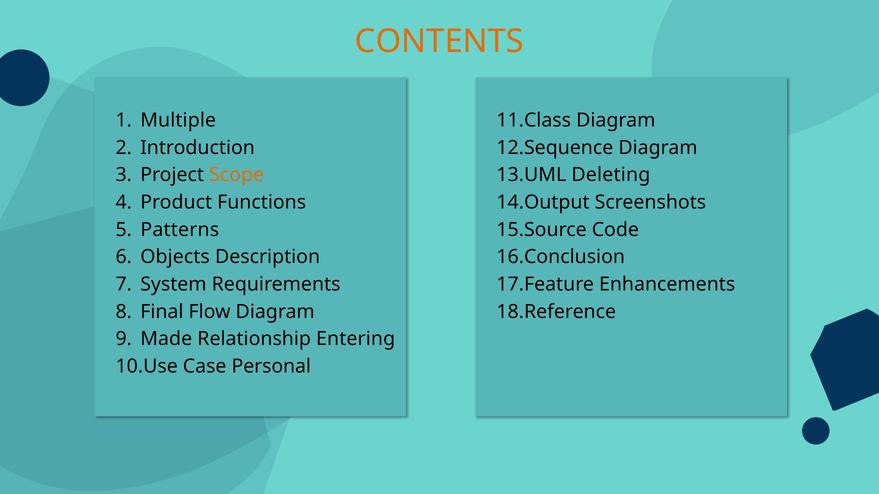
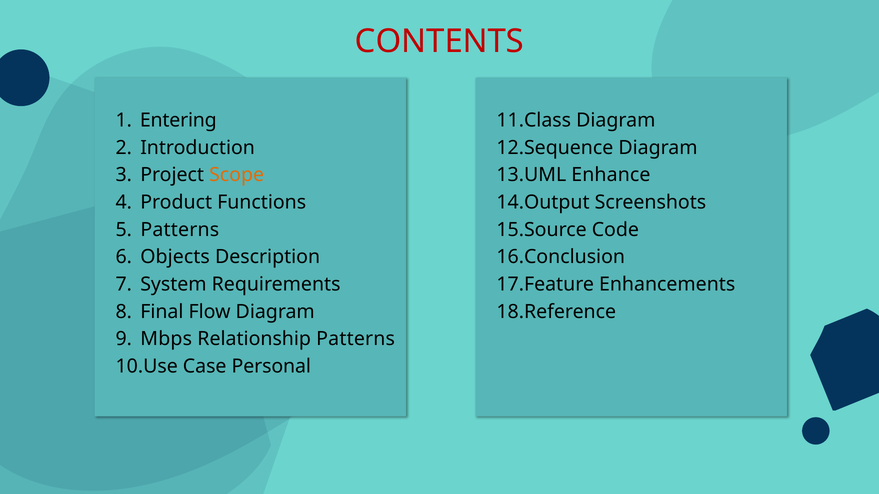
CONTENTS colour: orange -> red (440, 41)
Multiple: Multiple -> Entering (178, 120)
Deleting: Deleting -> Enhance (611, 175)
Made: Made -> Mbps (166, 339)
Relationship Entering: Entering -> Patterns (356, 339)
